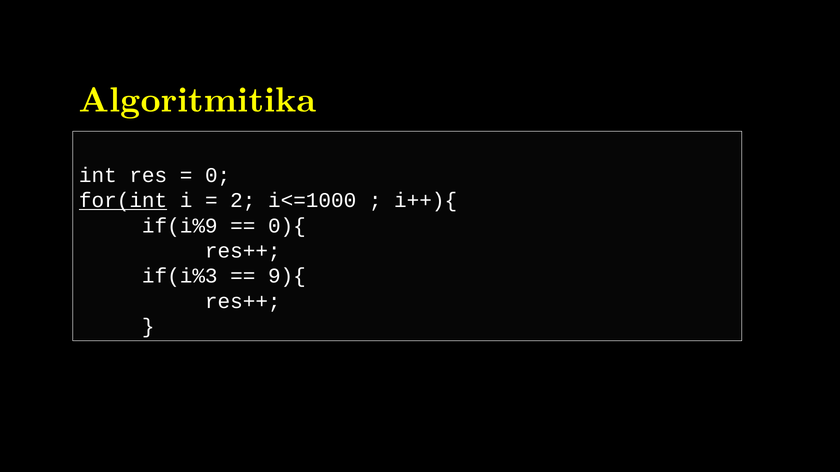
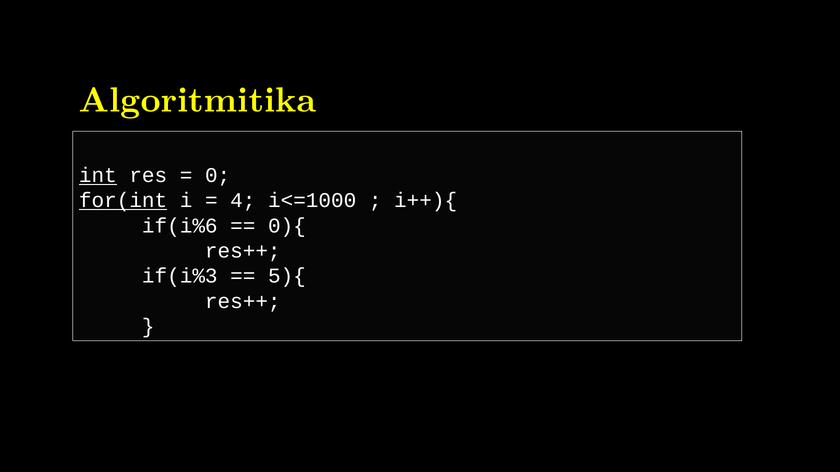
int underline: none -> present (98, 176)
2: 2 -> 4 (243, 201)
if(i%9: if(i%9 -> if(i%6 (180, 226)
9){: 9){ -> 5){ (287, 276)
